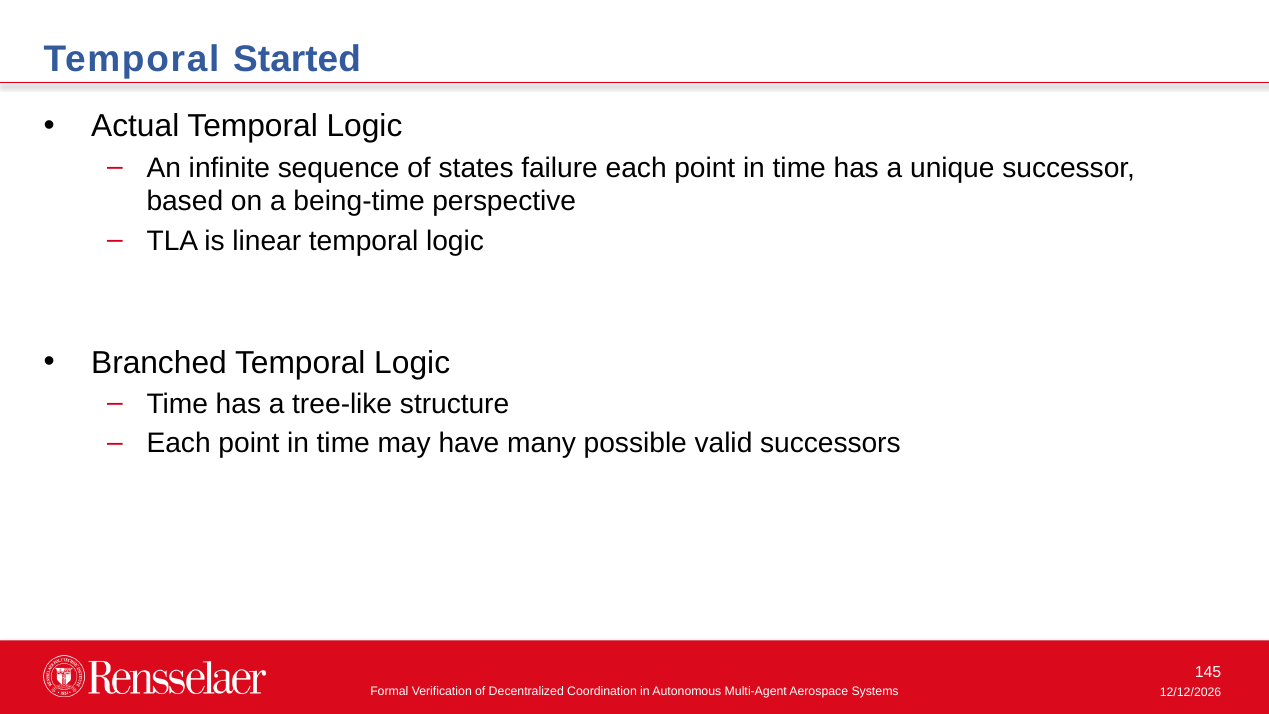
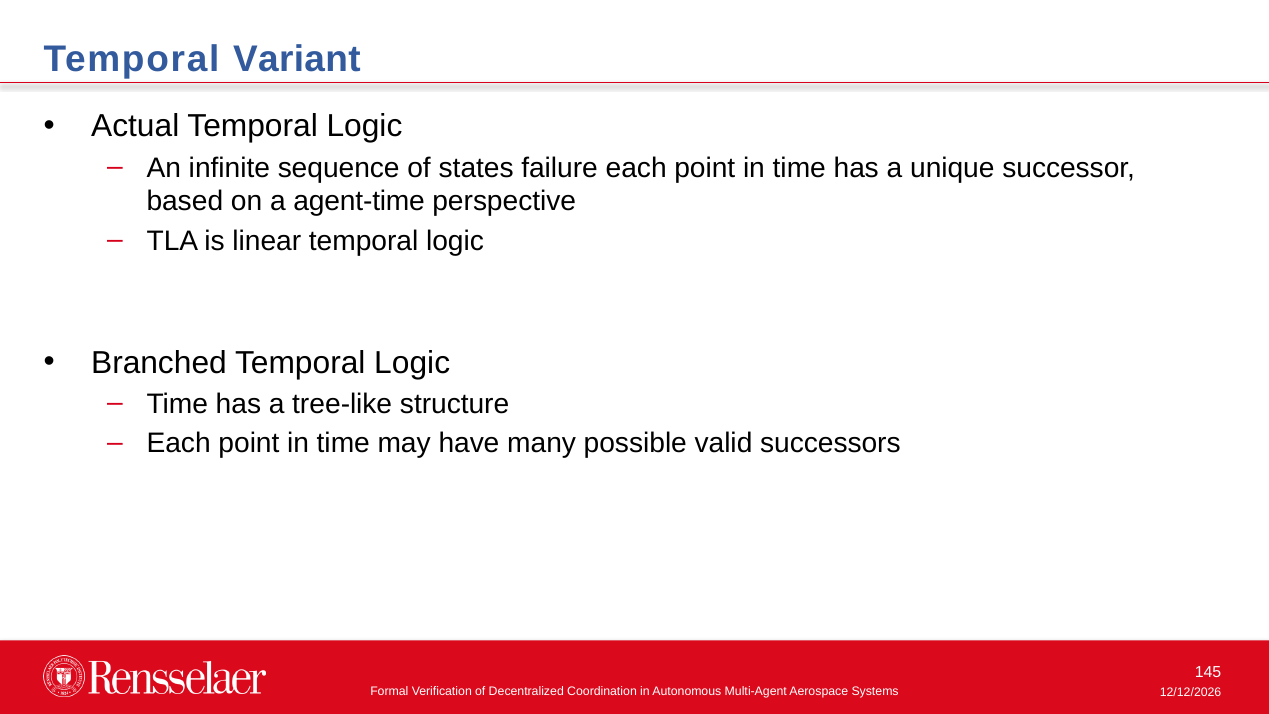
Started: Started -> Variant (297, 59)
being-time: being-time -> agent-time (359, 202)
